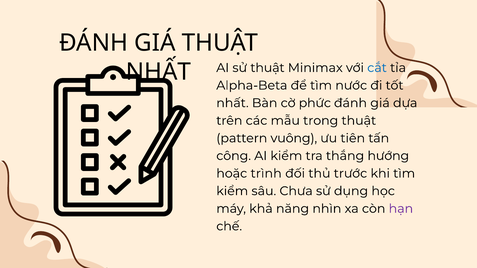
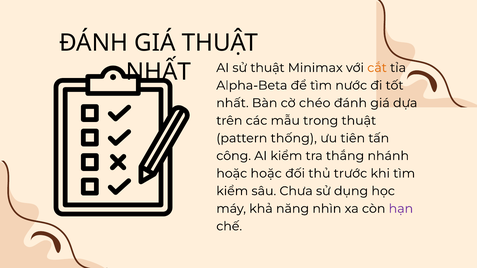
cắt colour: blue -> orange (377, 68)
phức: phức -> chéo (315, 103)
vuông: vuông -> thống (294, 138)
hướng: hướng -> nhánh (388, 156)
hoặc trình: trình -> hoặc (266, 174)
